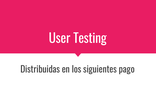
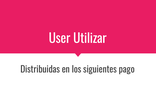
Testing: Testing -> Utilizar (90, 39)
